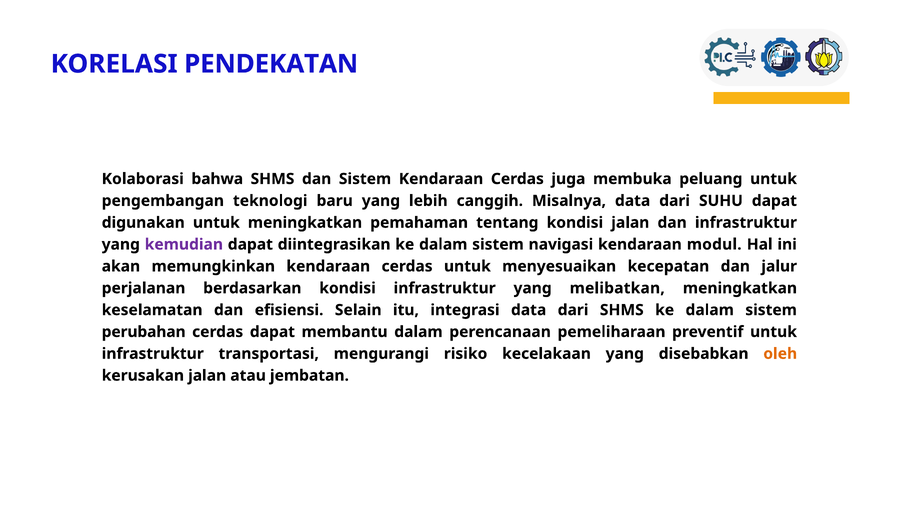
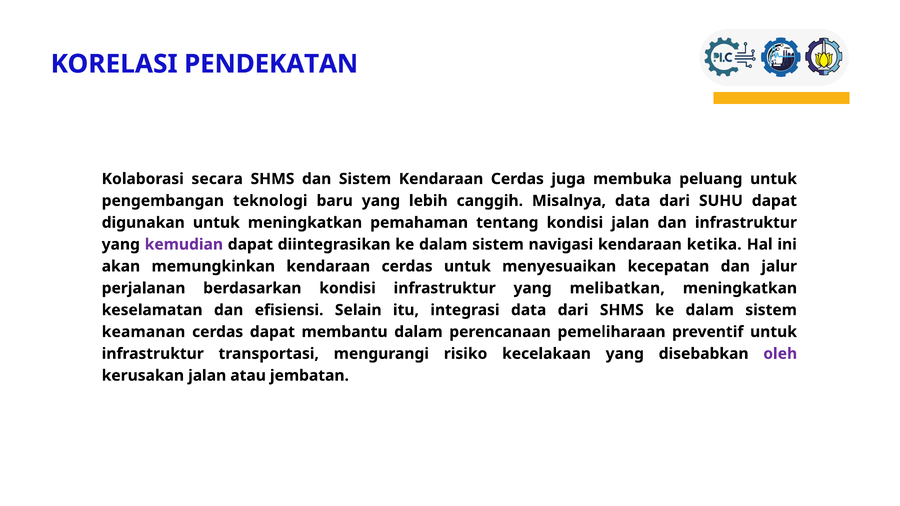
bahwa: bahwa -> secara (217, 179)
modul: modul -> ketika (714, 245)
perubahan: perubahan -> keamanan (144, 332)
oleh colour: orange -> purple (780, 354)
